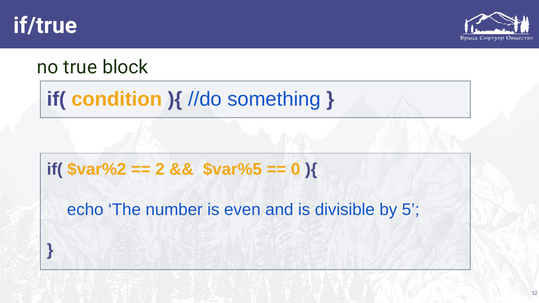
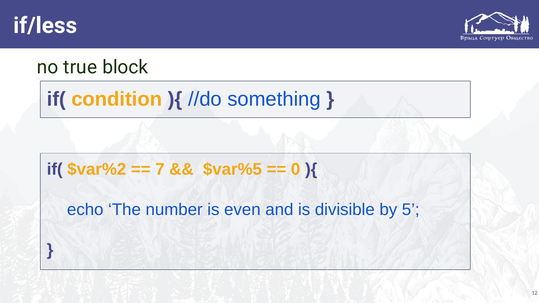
if/true: if/true -> if/less (45, 26)
2: 2 -> 7 (160, 169)
